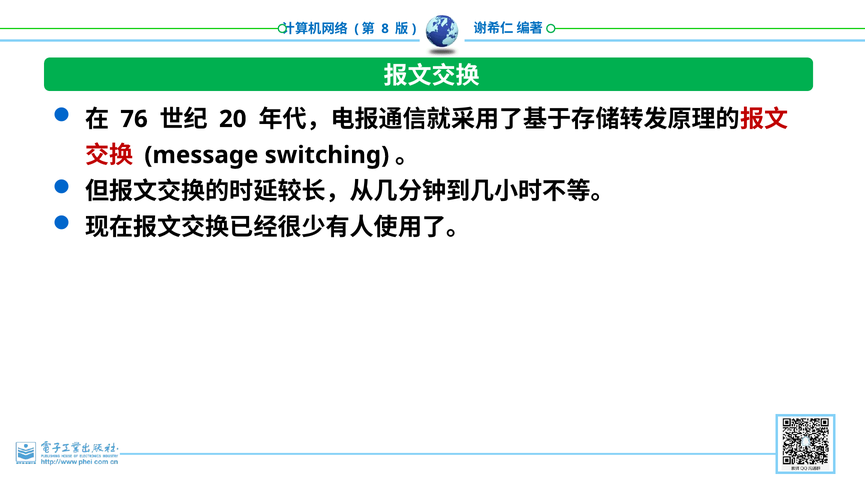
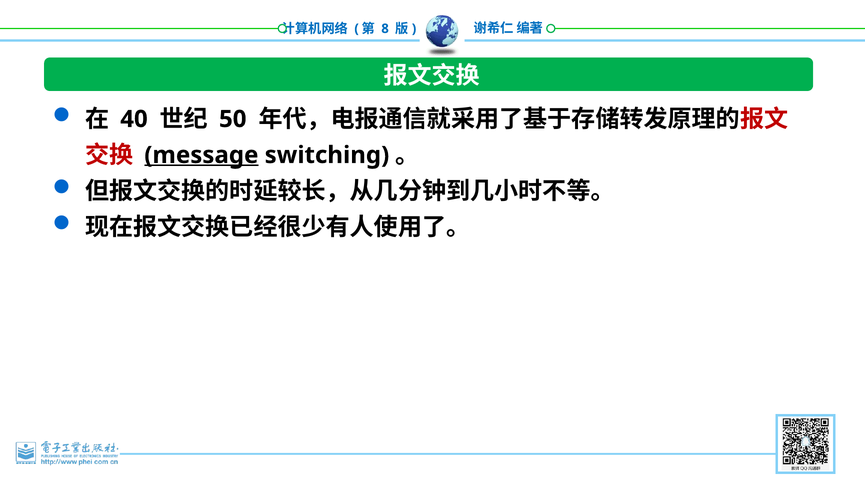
76: 76 -> 40 (134, 119)
20: 20 -> 50 (233, 119)
message underline: none -> present (201, 155)
